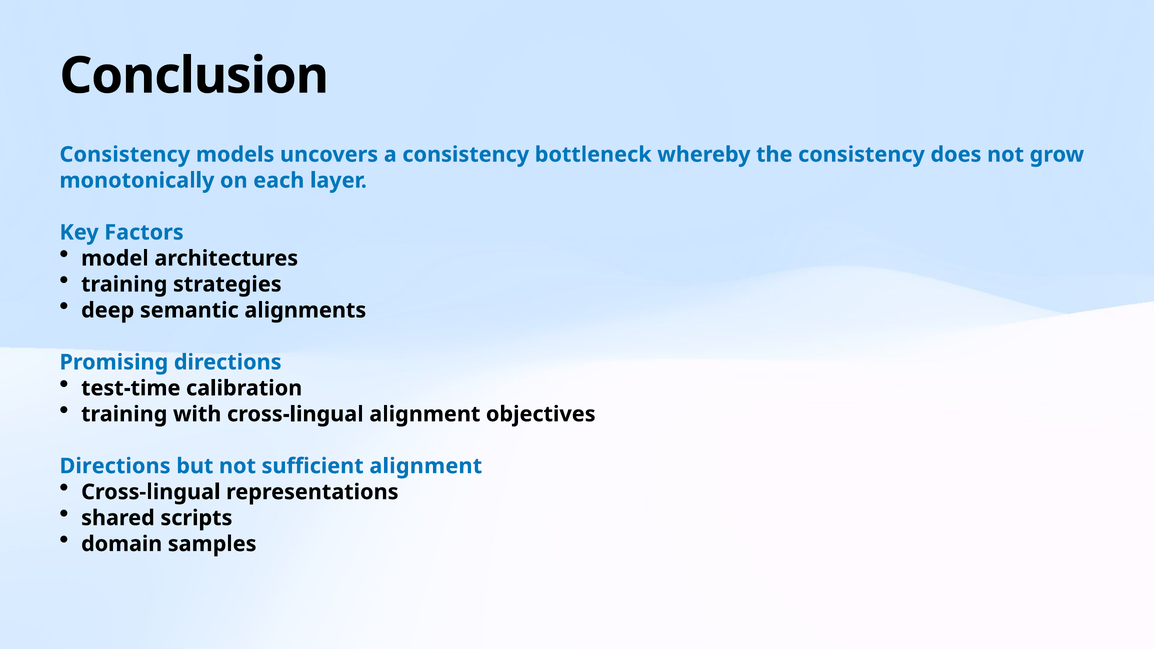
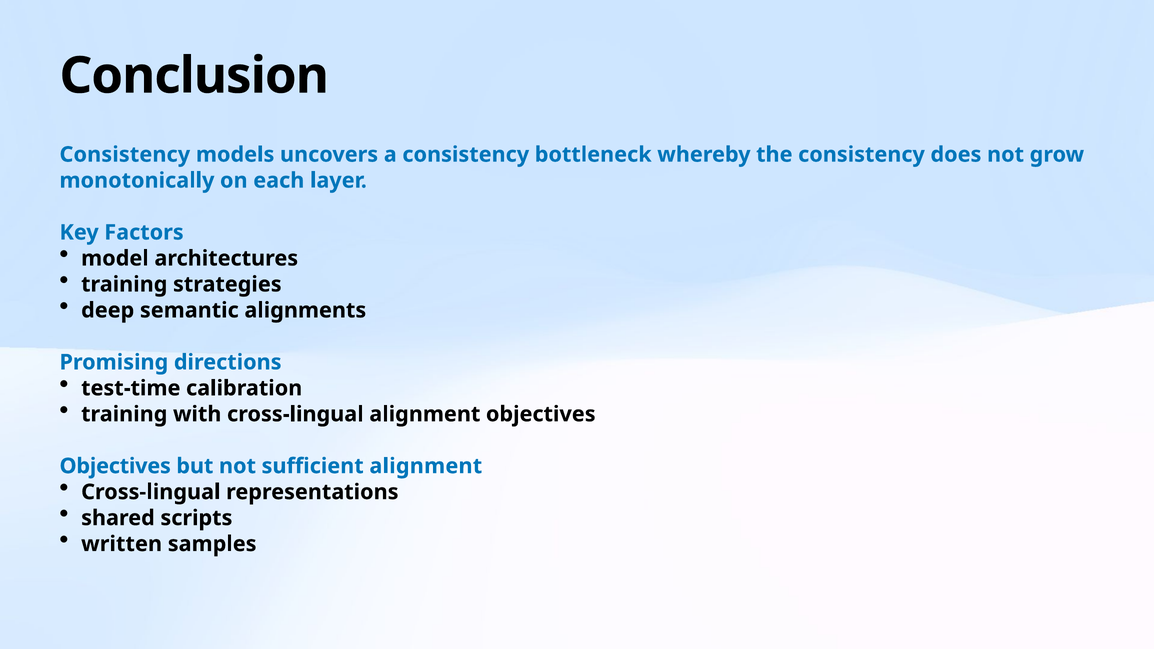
Directions: Directions -> Objectives (115, 466)
domain: domain -> written (122, 544)
